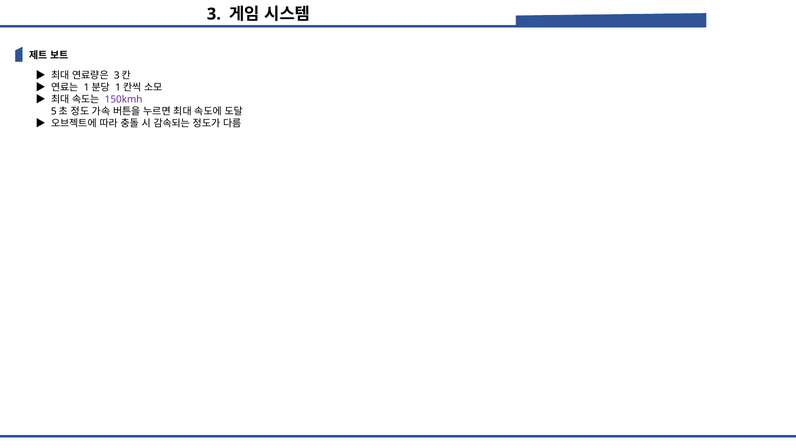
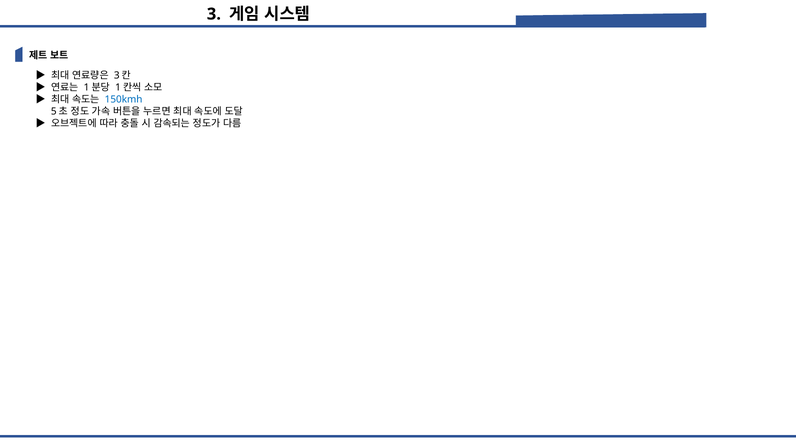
150kmh colour: purple -> blue (124, 99)
